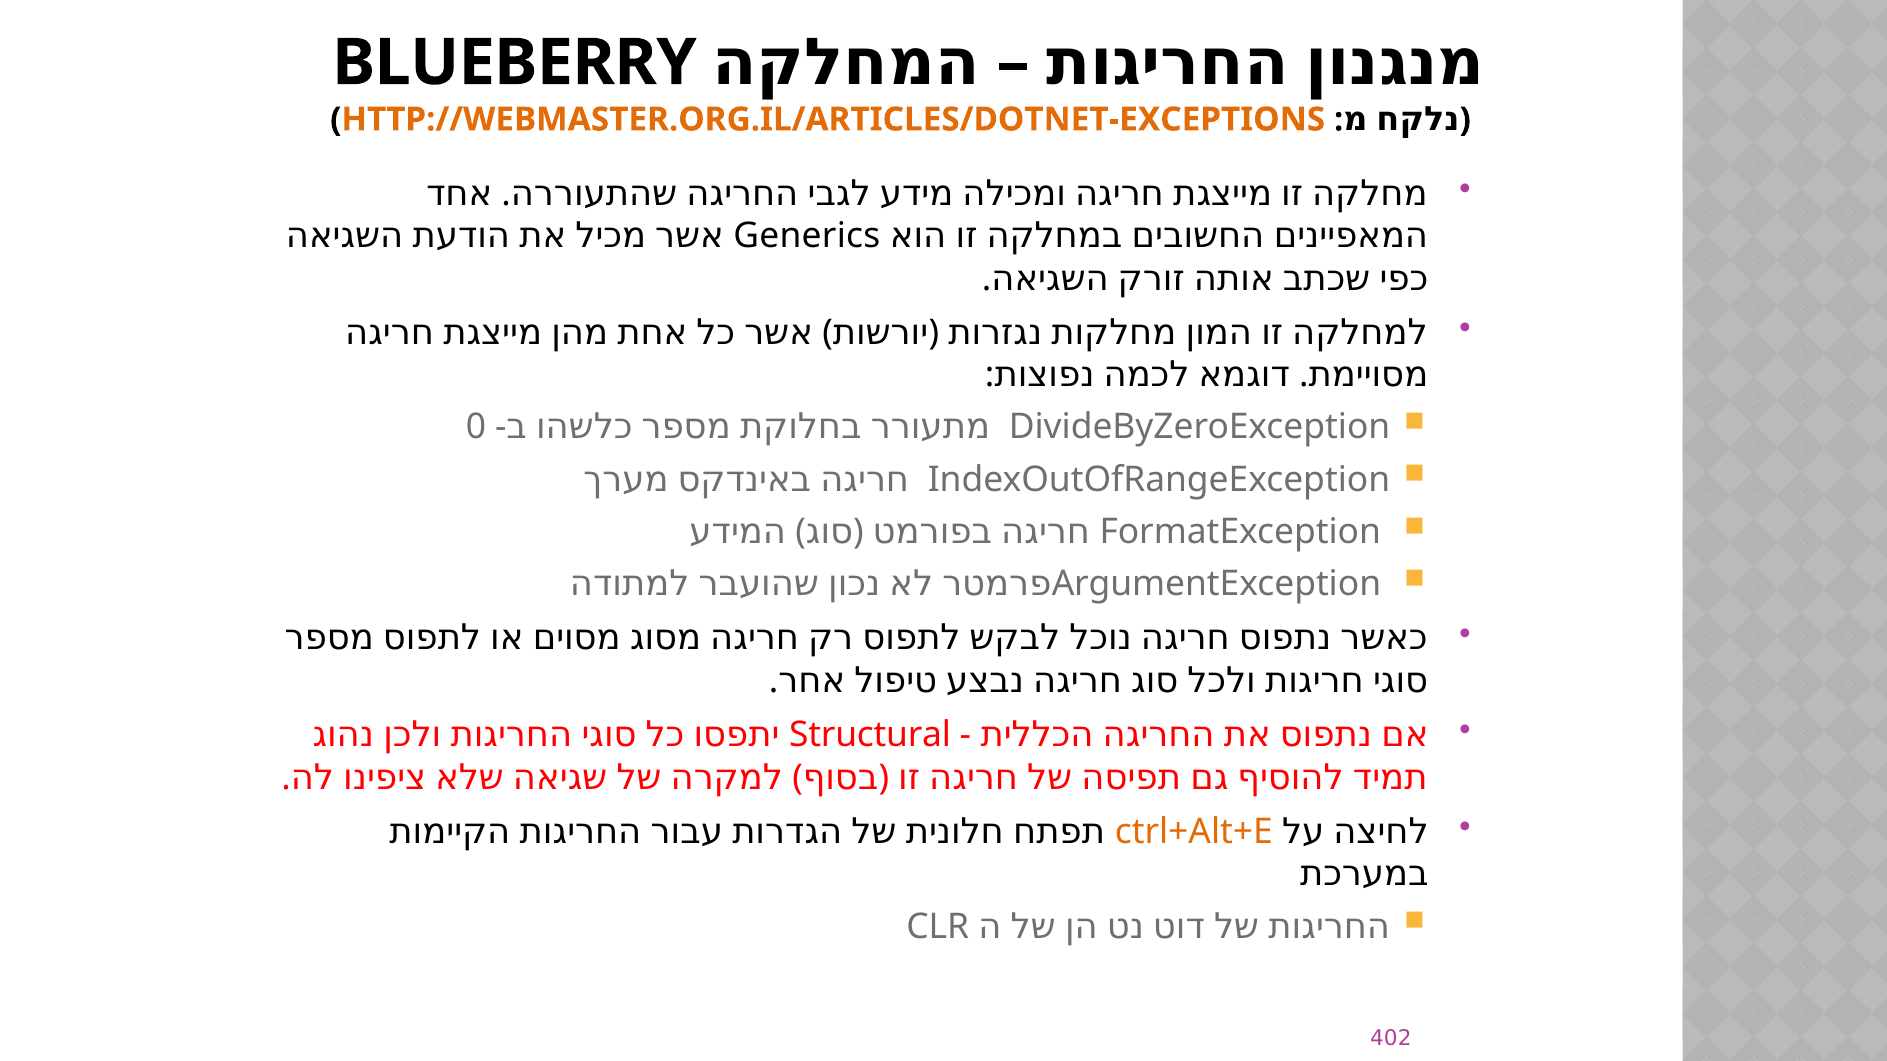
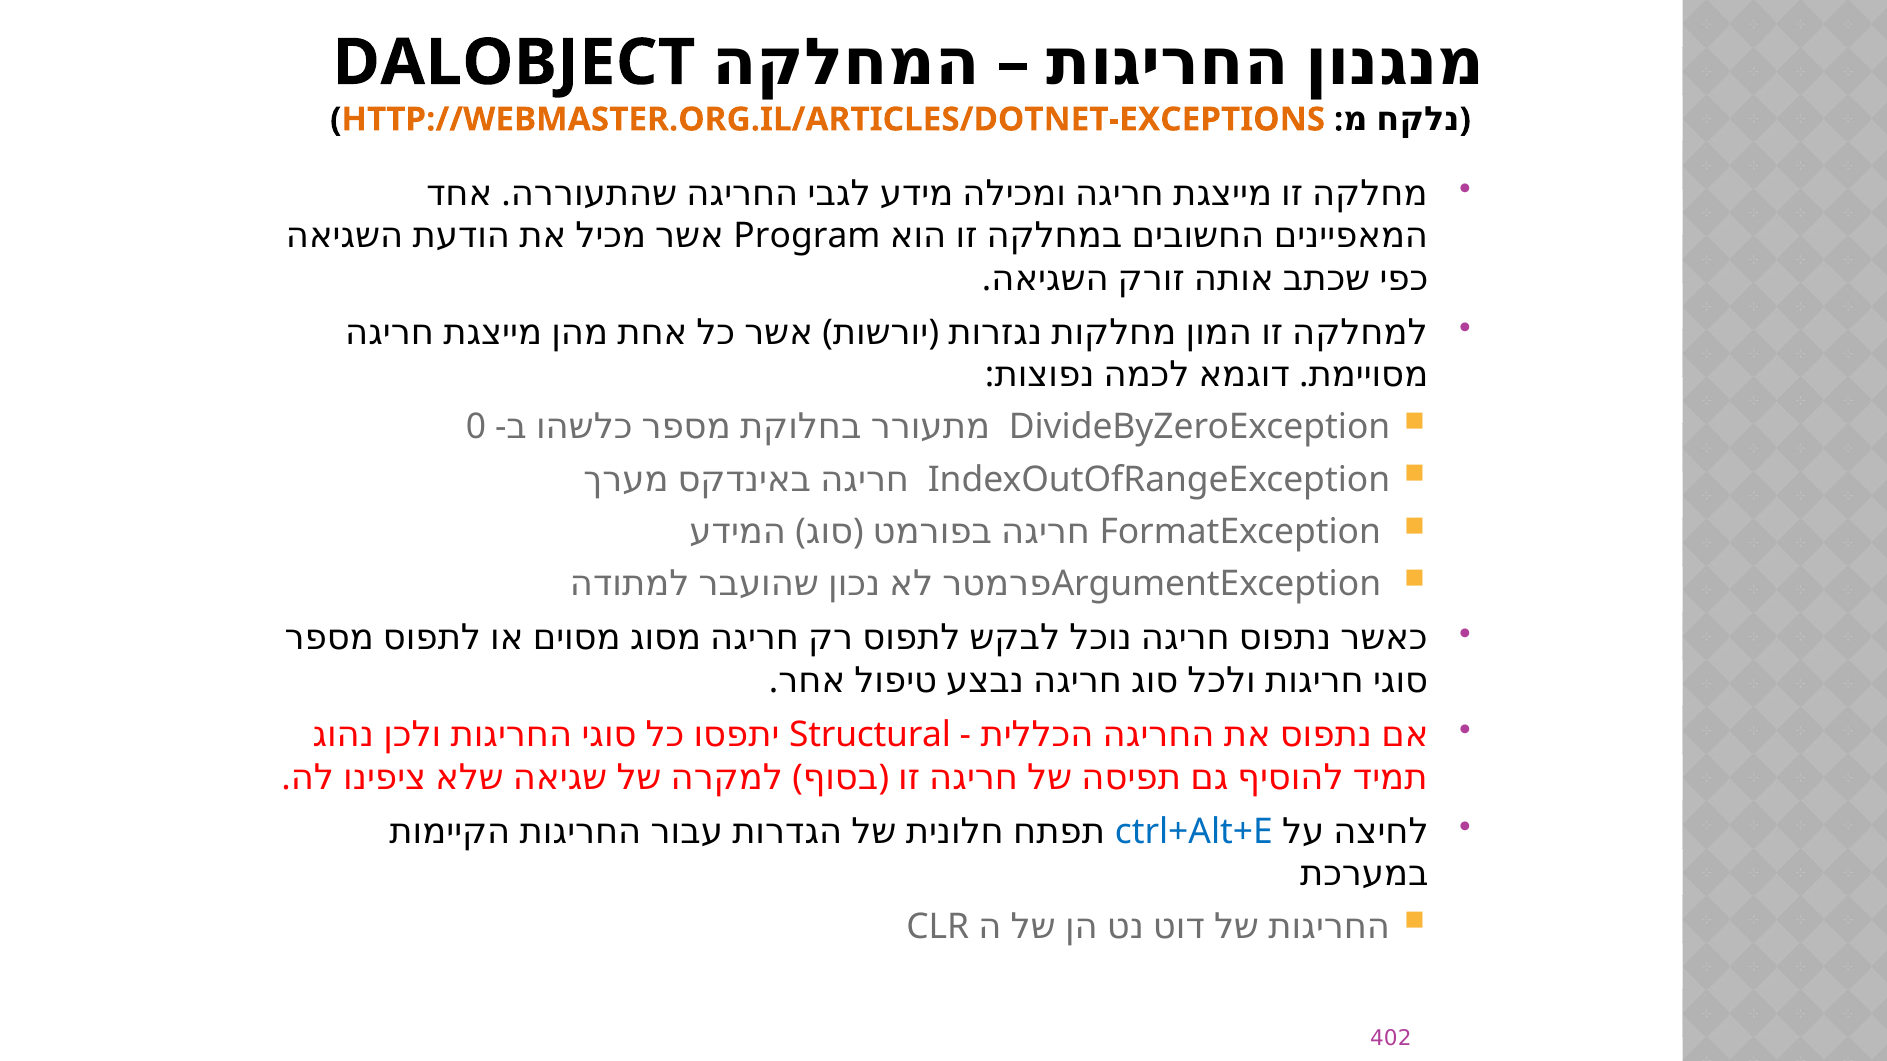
BLUEBERRY: BLUEBERRY -> DALOBJECT (514, 63)
Generics: Generics -> Program (807, 236)
ctrl+Alt+E colour: orange -> blue (1194, 832)
